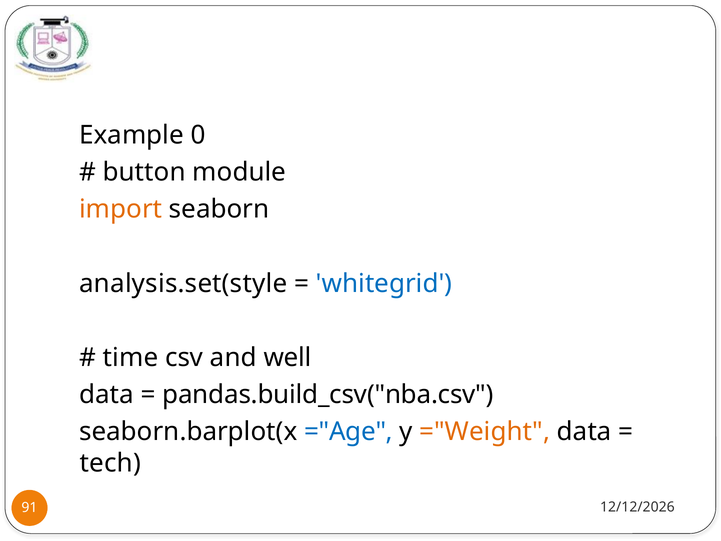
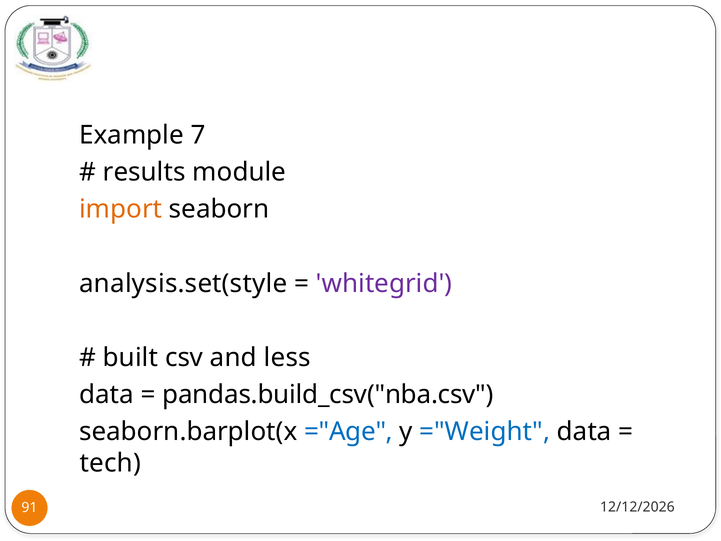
0: 0 -> 7 (198, 135)
button: button -> results (144, 172)
whitegrid colour: blue -> purple (384, 283)
time: time -> built (130, 357)
well: well -> less (287, 357)
="Weight colour: orange -> blue (485, 432)
